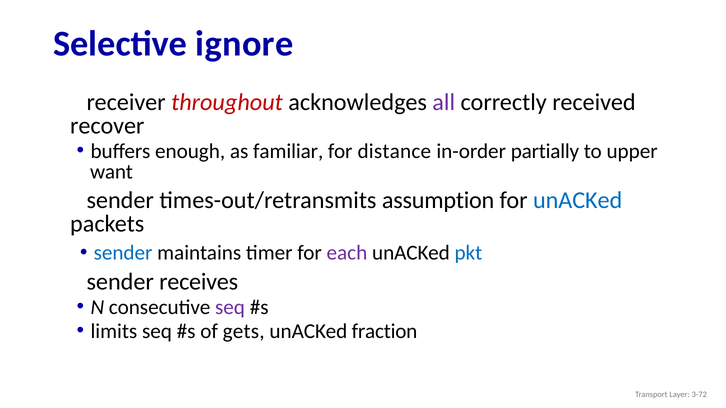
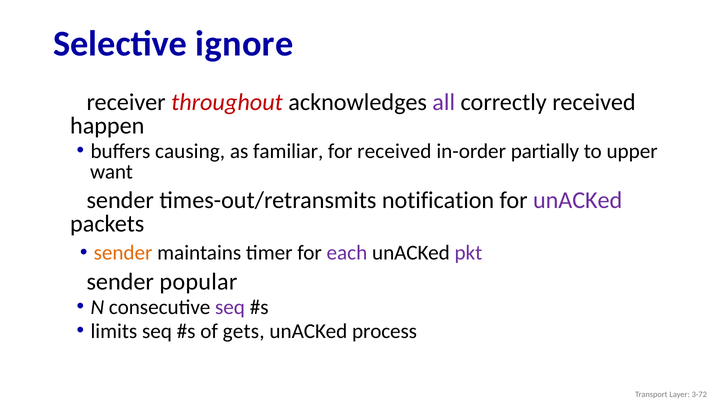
recover: recover -> happen (107, 126)
enough: enough -> causing (190, 151)
for distance: distance -> received (394, 151)
assumption: assumption -> notification (438, 201)
unACKed colour: blue -> purple (578, 201)
sender colour: blue -> orange (123, 253)
pkt colour: blue -> purple (468, 253)
receives: receives -> popular (198, 282)
fraction: fraction -> process (384, 332)
